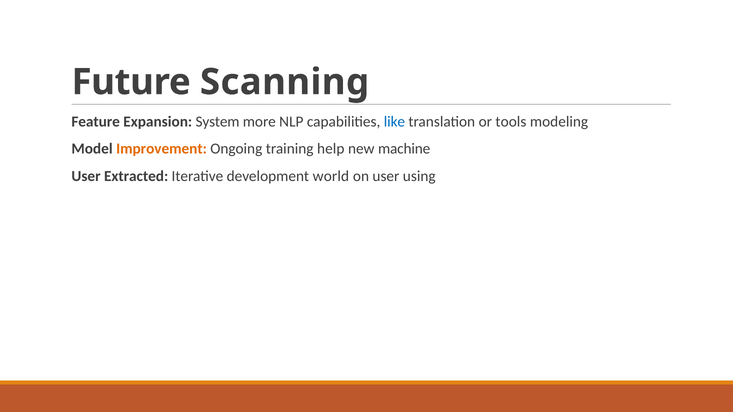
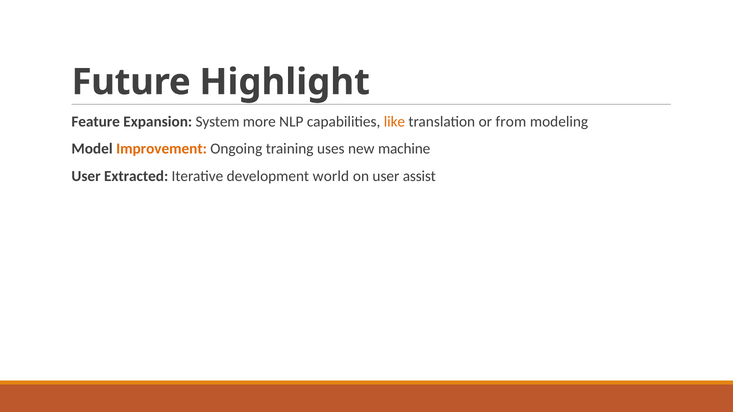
Scanning: Scanning -> Highlight (285, 82)
like colour: blue -> orange (394, 122)
tools: tools -> from (511, 122)
help: help -> uses (331, 149)
using: using -> assist (419, 176)
